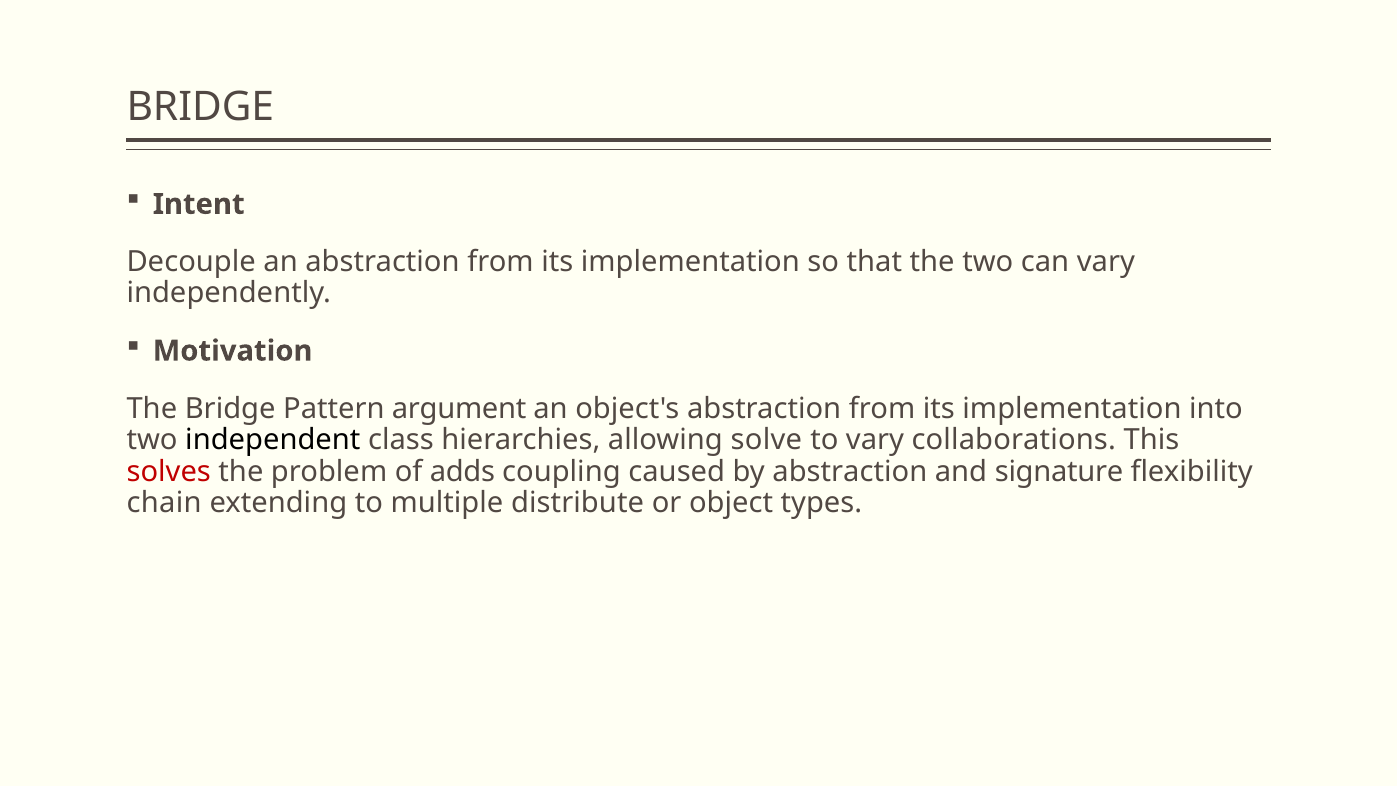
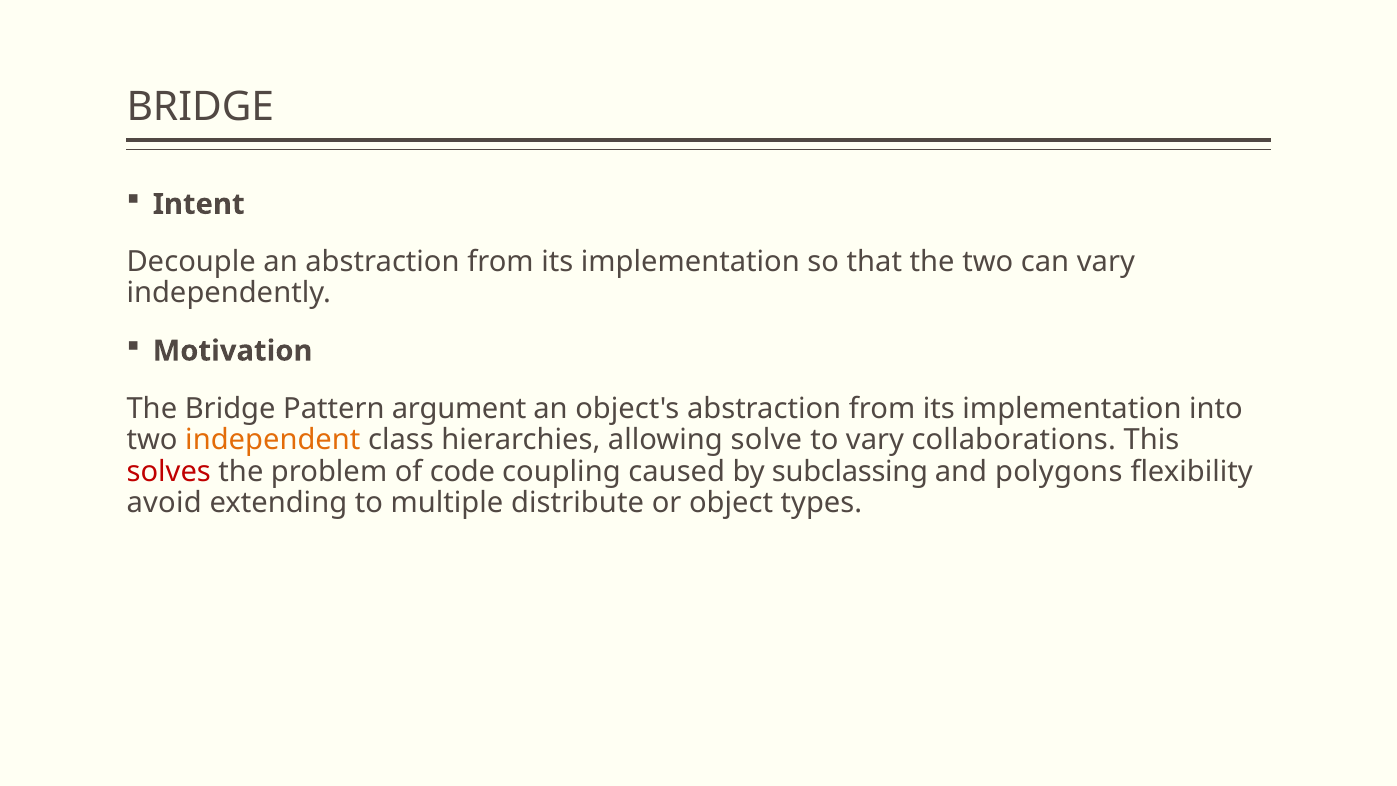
independent colour: black -> orange (273, 440)
adds: adds -> code (462, 471)
by abstraction: abstraction -> subclassing (850, 471)
signature: signature -> polygons (1059, 471)
chain: chain -> avoid (164, 503)
